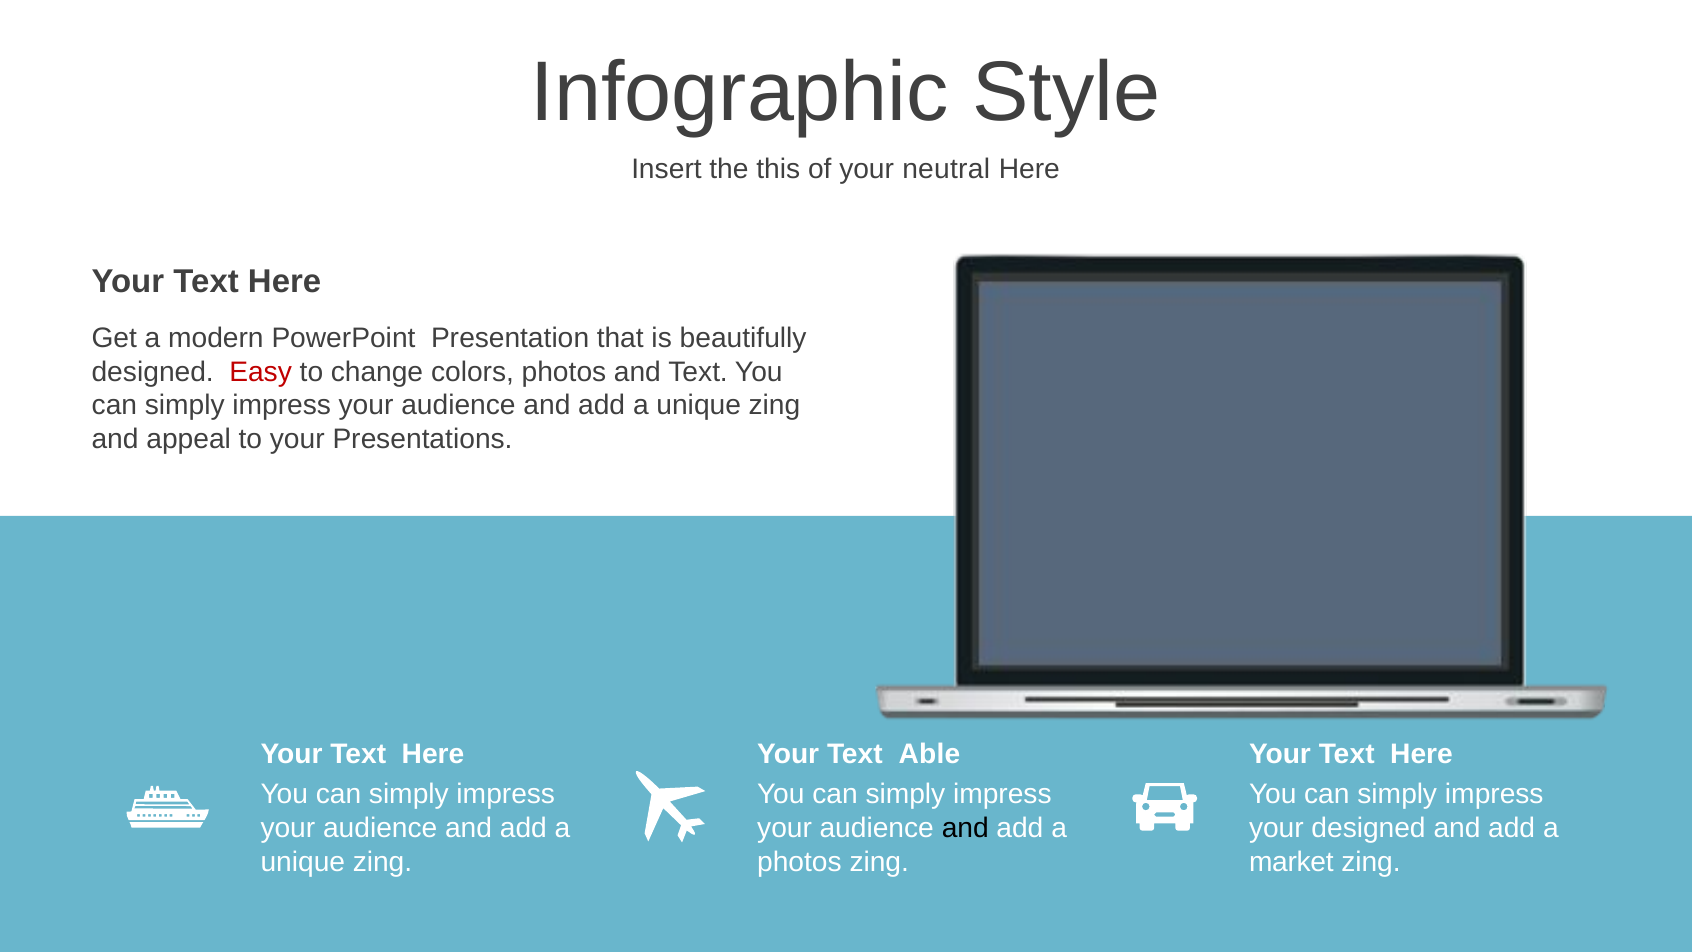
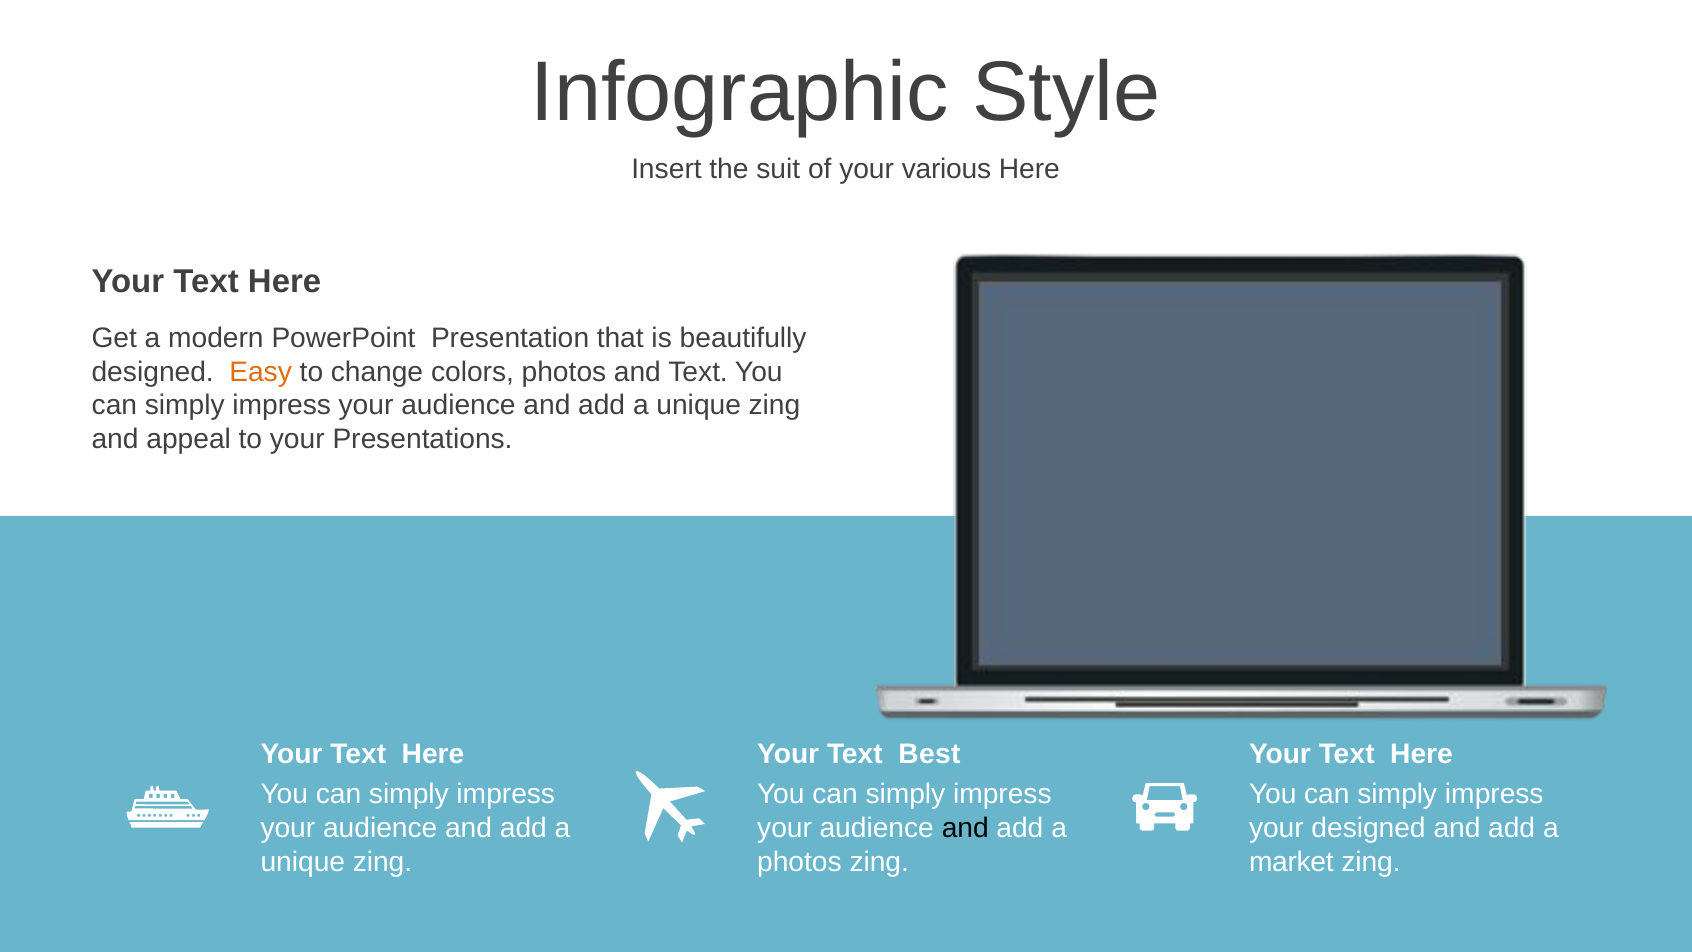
this: this -> suit (778, 169)
neutral: neutral -> various (946, 169)
Easy colour: red -> orange (261, 372)
Able: Able -> Best (929, 754)
